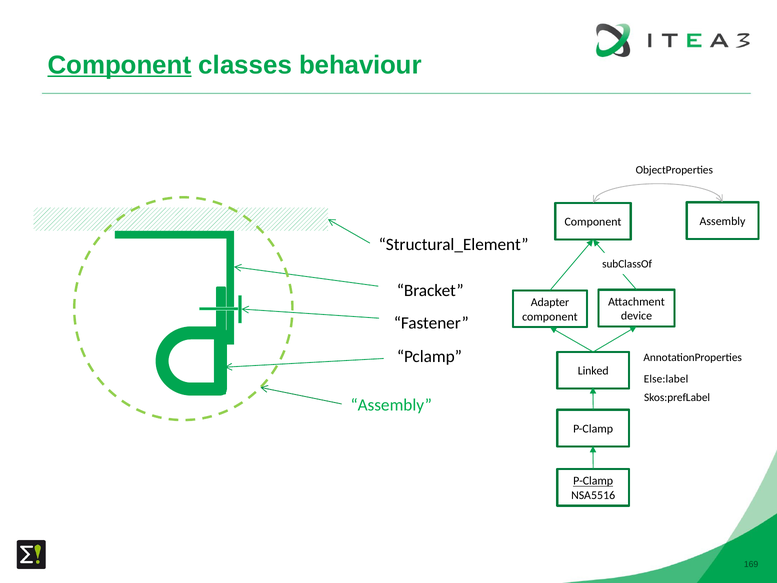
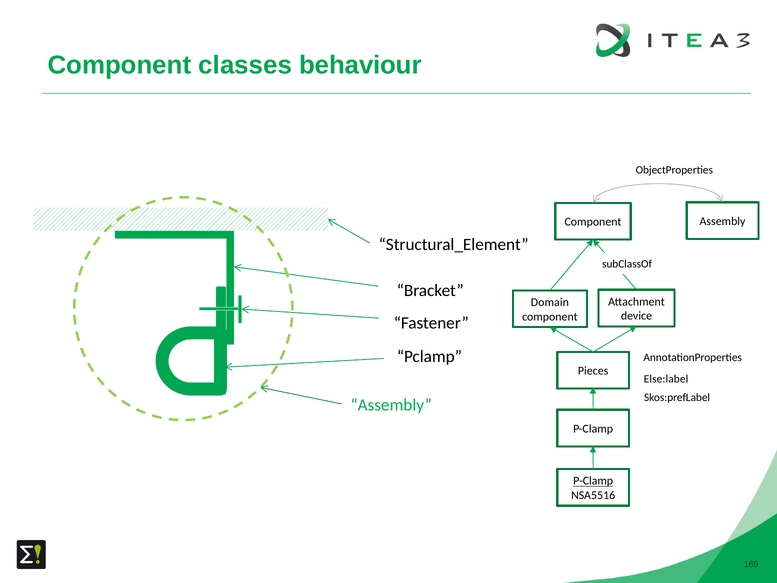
Component underline: present -> none (119, 65)
Adapter: Adapter -> Domain (550, 302)
Linked: Linked -> Pieces (593, 371)
